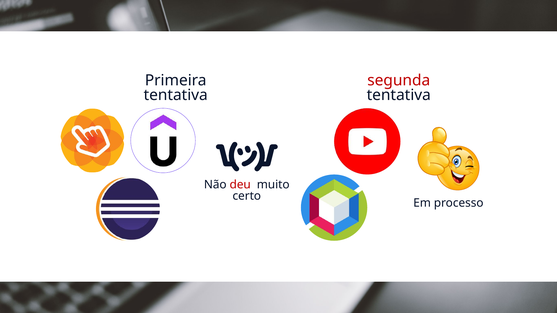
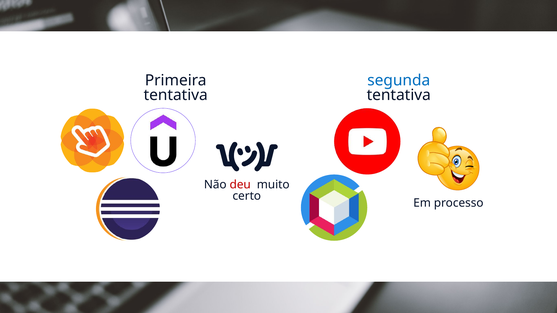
segunda colour: red -> blue (399, 81)
